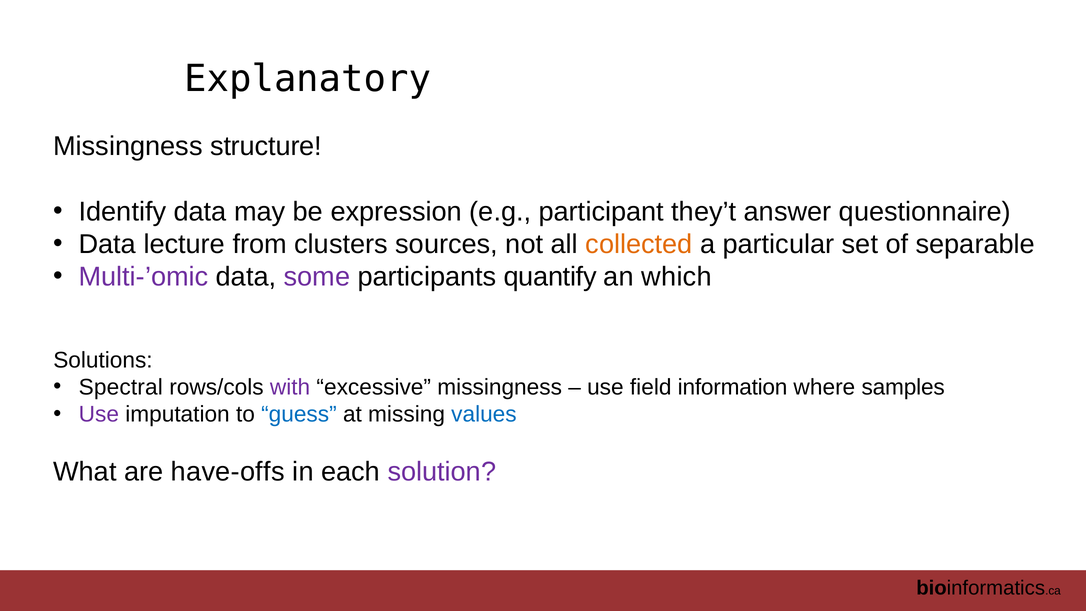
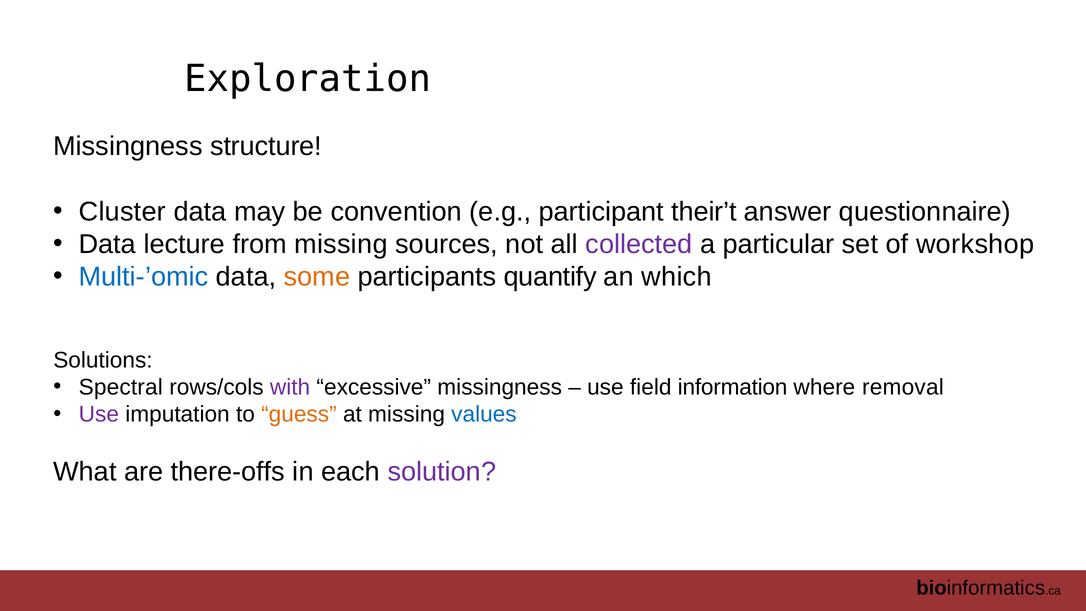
Explanatory: Explanatory -> Exploration (308, 79)
Identify: Identify -> Cluster (122, 212)
expression: expression -> convention (396, 212)
they’t: they’t -> their’t (704, 212)
from clusters: clusters -> missing (341, 244)
collected colour: orange -> purple (639, 244)
separable: separable -> workshop (975, 244)
Multi-’omic colour: purple -> blue (144, 277)
some colour: purple -> orange (317, 277)
samples: samples -> removal (903, 387)
guess colour: blue -> orange (299, 414)
have-offs: have-offs -> there-offs (228, 472)
